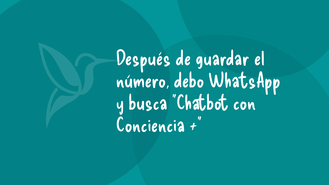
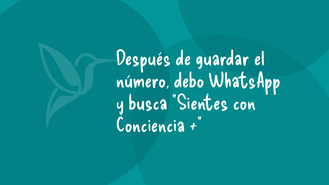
Chatbot: Chatbot -> Sientes (200, 103)
